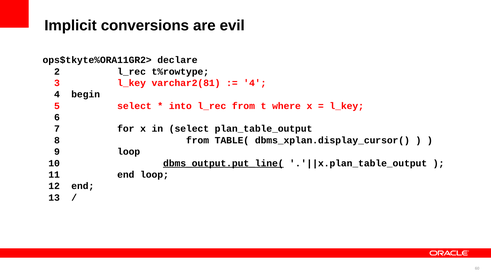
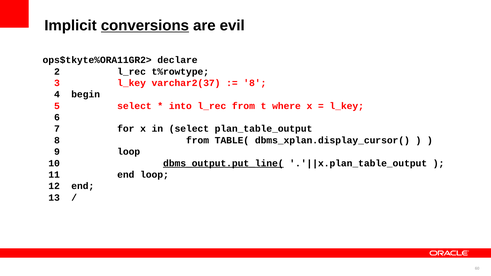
conversions underline: none -> present (145, 26)
varchar2(81: varchar2(81 -> varchar2(37 (186, 83)
4: 4 -> 8 (255, 83)
